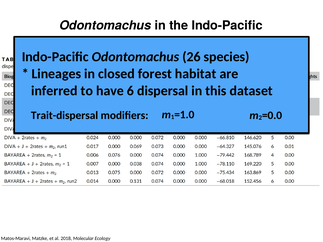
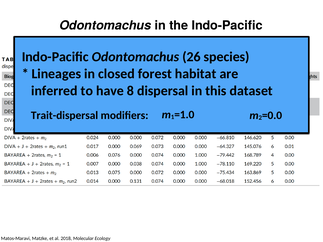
6: 6 -> 8 (130, 91)
